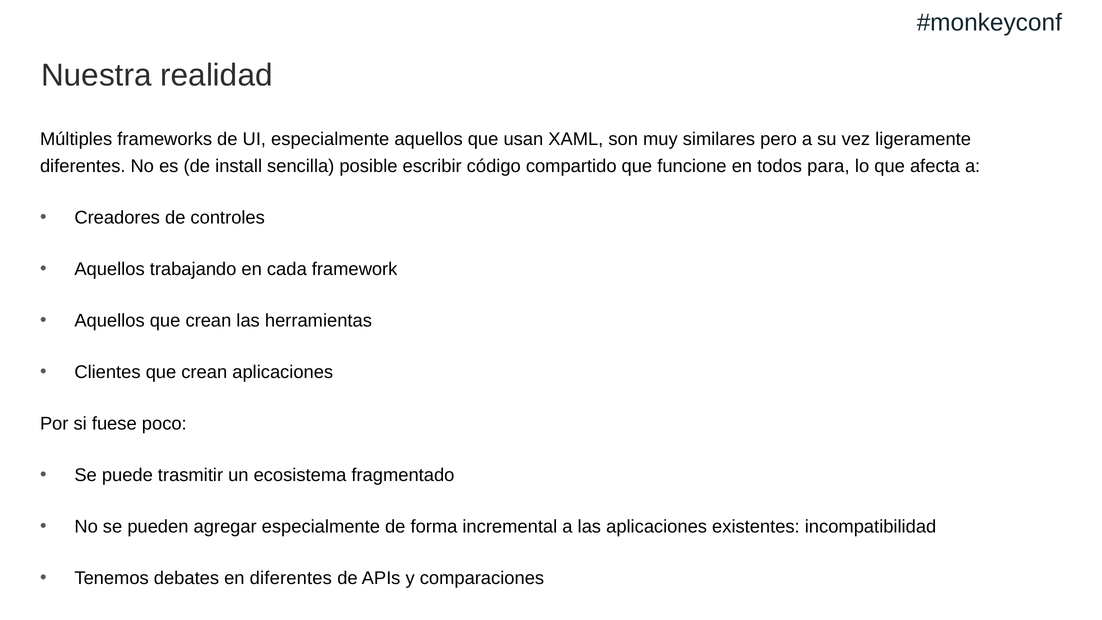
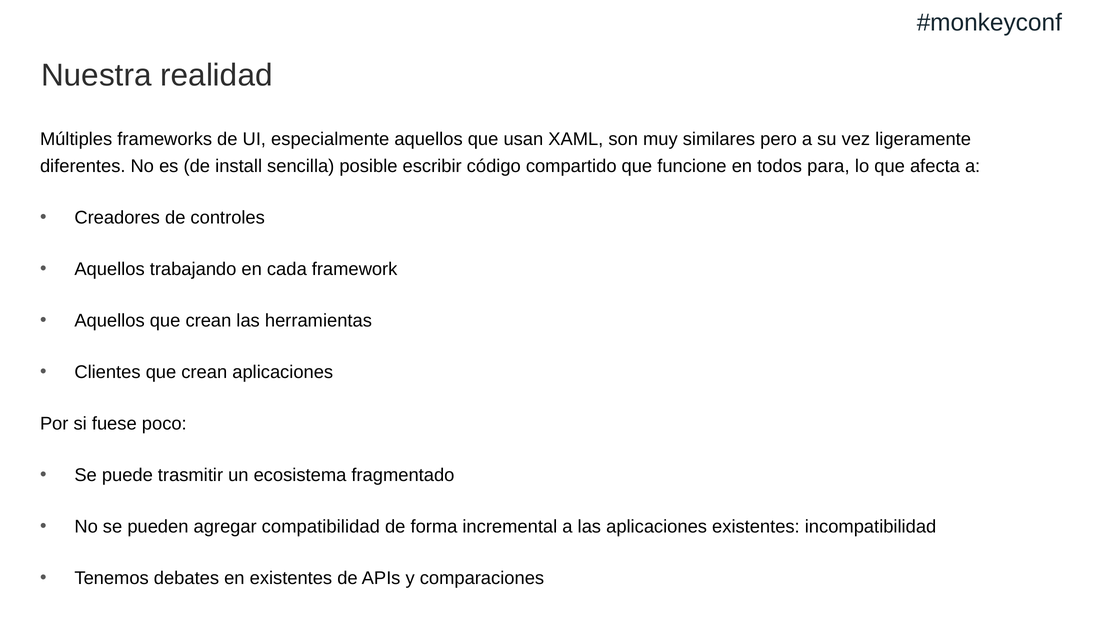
agregar especialmente: especialmente -> compatibilidad (321, 527)
en diferentes: diferentes -> existentes (291, 578)
